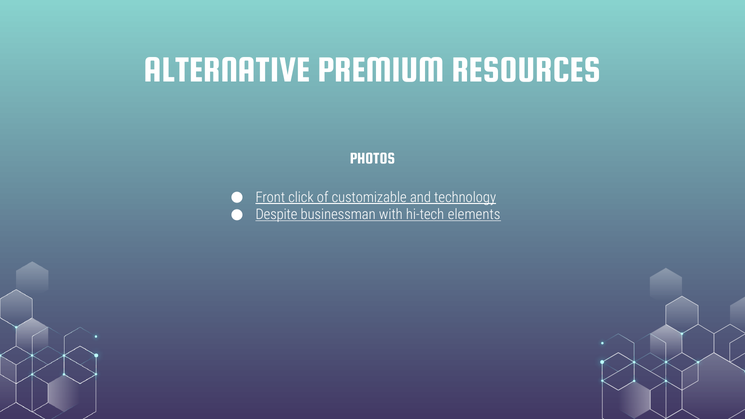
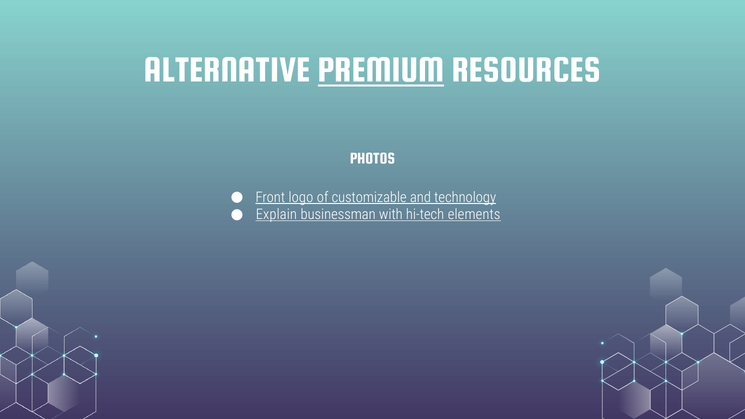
PREMIUM underline: none -> present (381, 70)
click: click -> logo (301, 197)
Despite: Despite -> Explain (276, 215)
